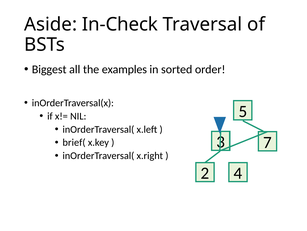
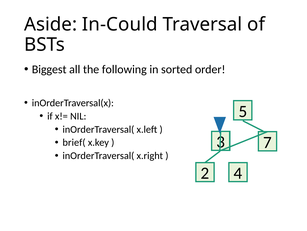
In-Check: In-Check -> In-Could (120, 24)
examples: examples -> following (124, 69)
